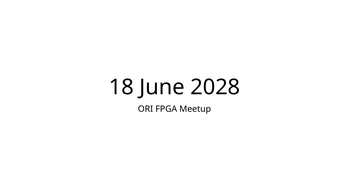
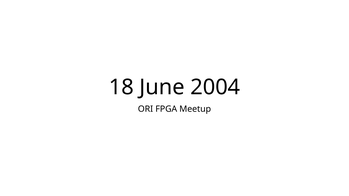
2028: 2028 -> 2004 (215, 87)
